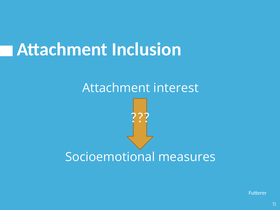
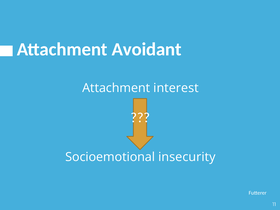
Inclusion: Inclusion -> Avoidant (147, 49)
measures: measures -> insecurity (187, 157)
